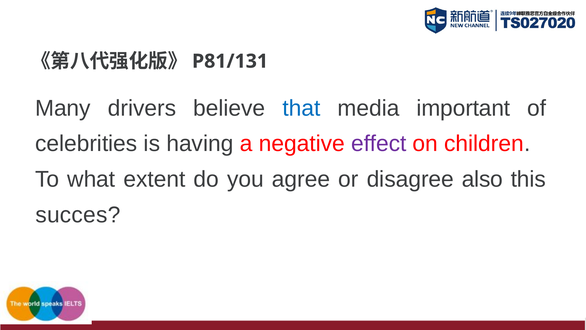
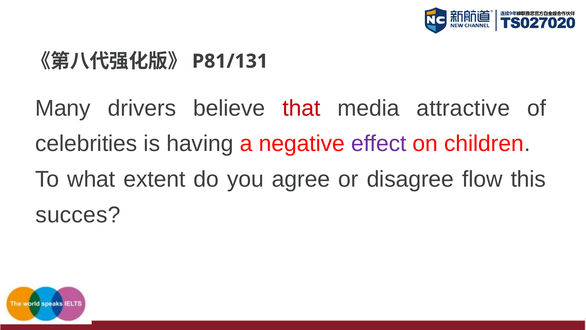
that colour: blue -> red (301, 108)
important: important -> attractive (463, 108)
also: also -> flow (482, 179)
